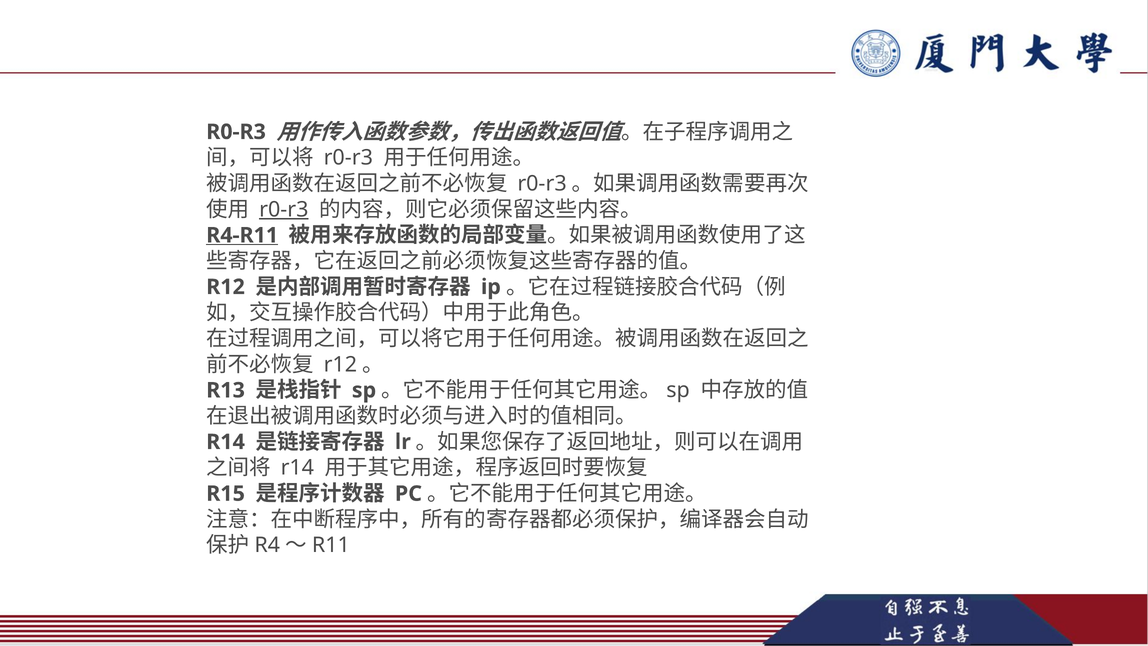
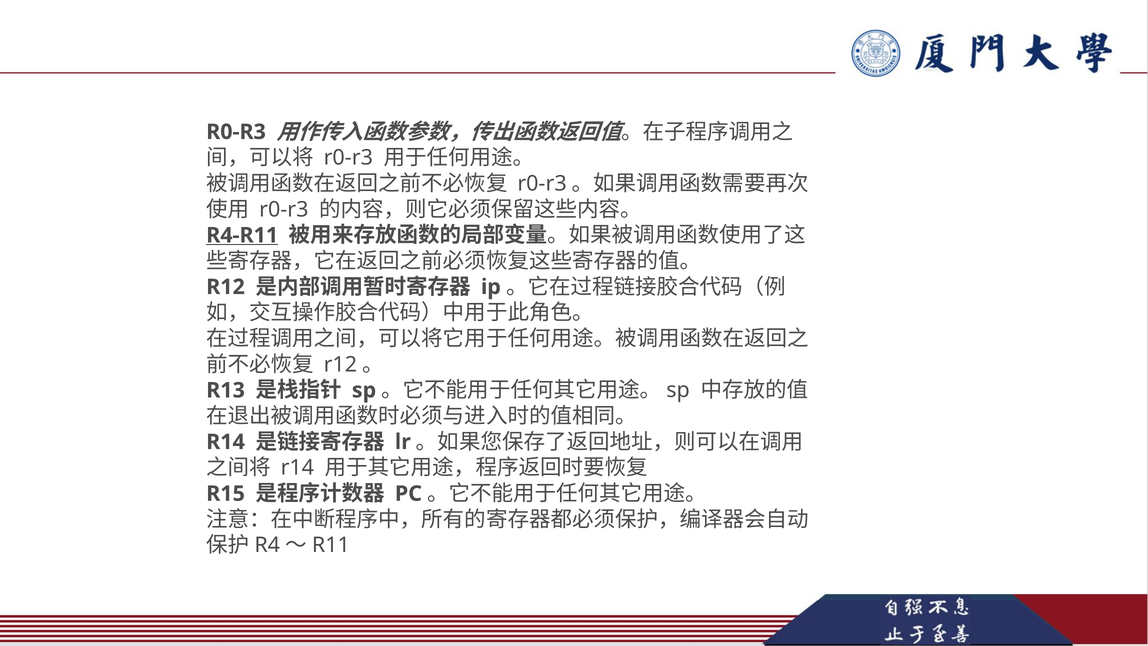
r0-r3 underline: present -> none (284, 209)
